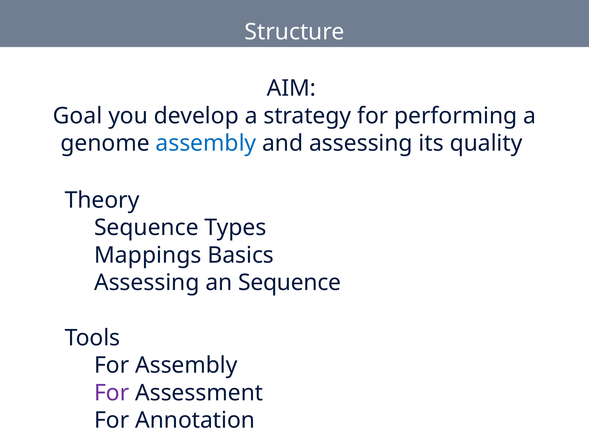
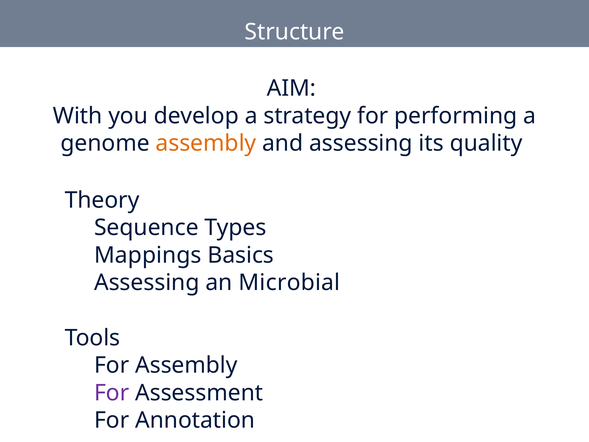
Goal: Goal -> With (78, 116)
assembly colour: blue -> orange (206, 143)
an Sequence: Sequence -> Microbial (289, 283)
